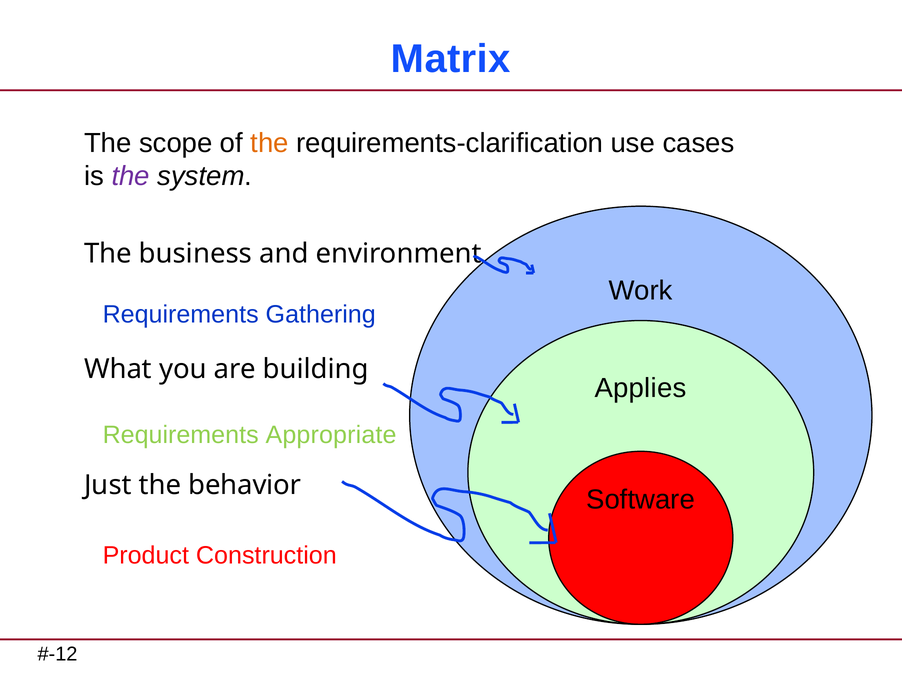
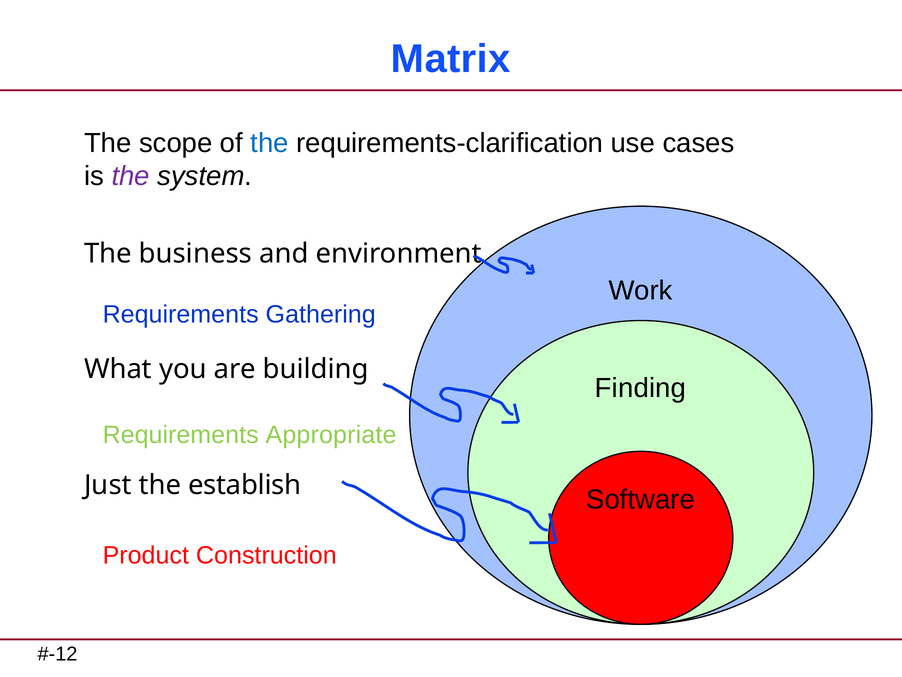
the colour: orange -> blue (270, 143)
Applies: Applies -> Finding (641, 388)
behavior: behavior -> establish (245, 485)
